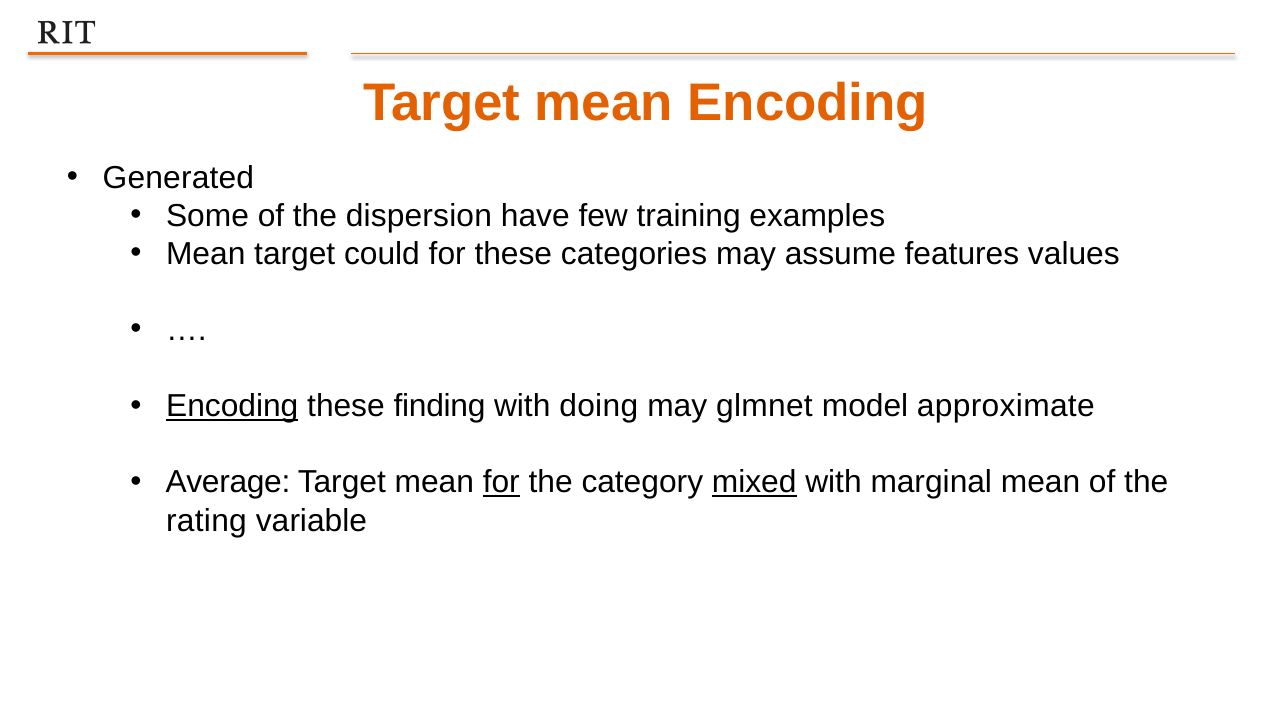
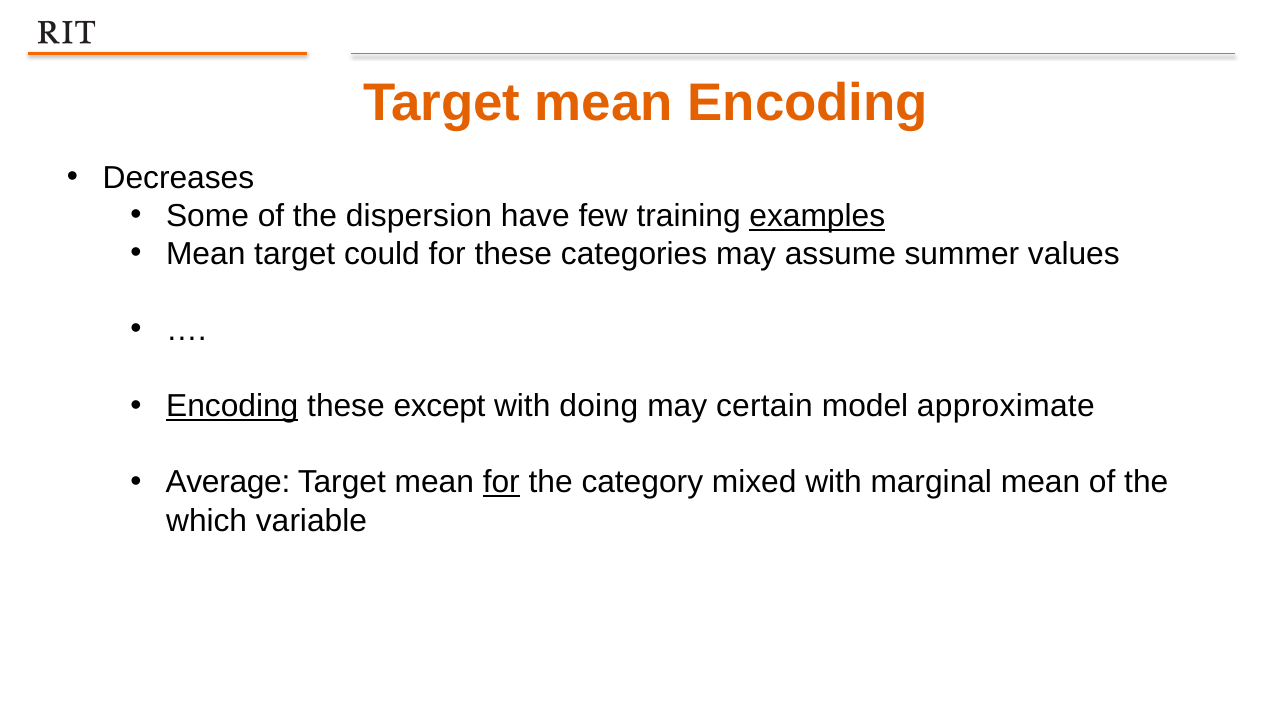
Generated: Generated -> Decreases (178, 178)
examples underline: none -> present (817, 216)
features: features -> summer (962, 254)
finding: finding -> except (440, 406)
glmnet: glmnet -> certain (764, 406)
mixed underline: present -> none (754, 482)
rating: rating -> which (207, 520)
